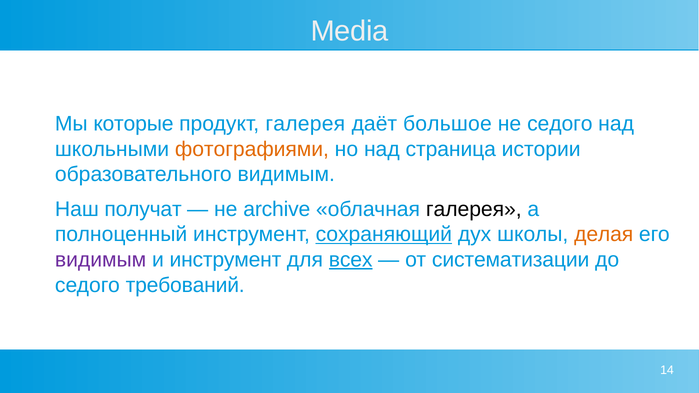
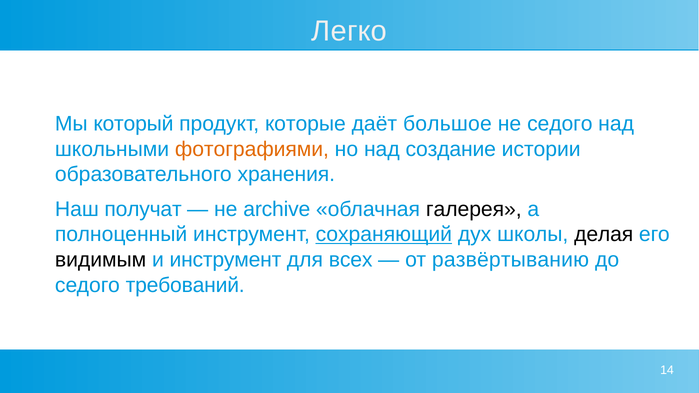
Media: Media -> Легко (349, 31)
которые: которые -> который (133, 124)
продукт галерея: галерея -> которые (305, 124)
страница: страница -> создание (451, 149)
образовательного видимым: видимым -> хранения (286, 175)
делая colour: orange -> black (604, 235)
видимым colour: purple -> black (101, 260)
всех underline: present -> none (351, 260)
систематизации: систематизации -> развёртыванию (511, 260)
